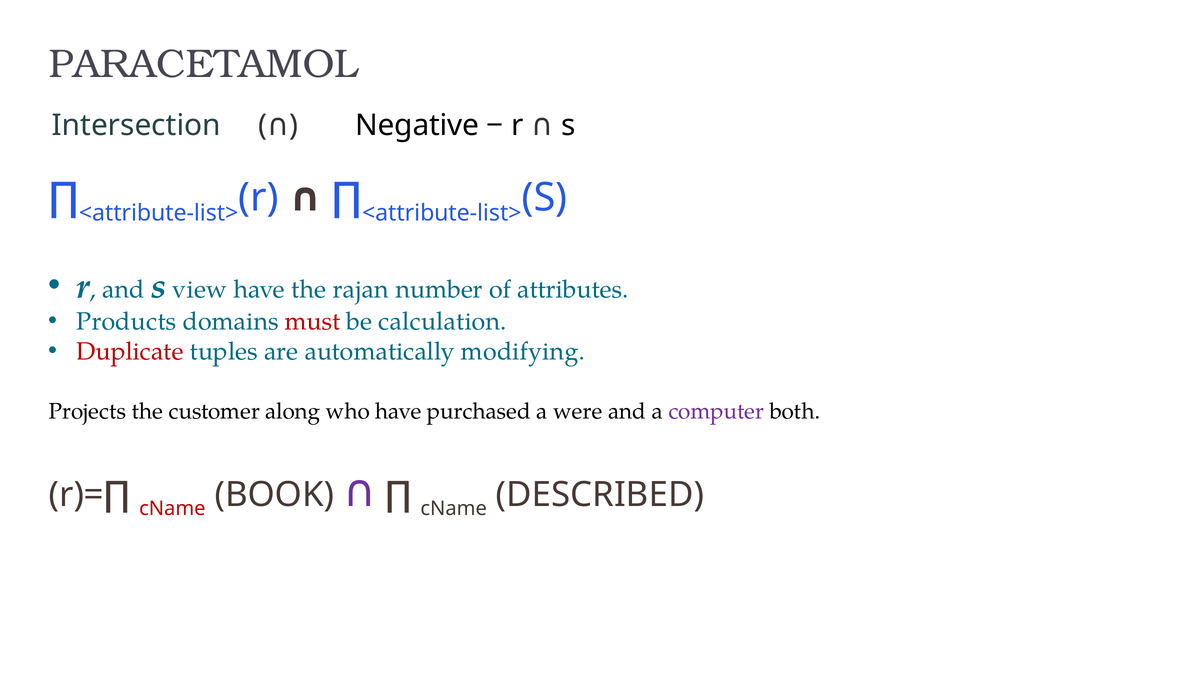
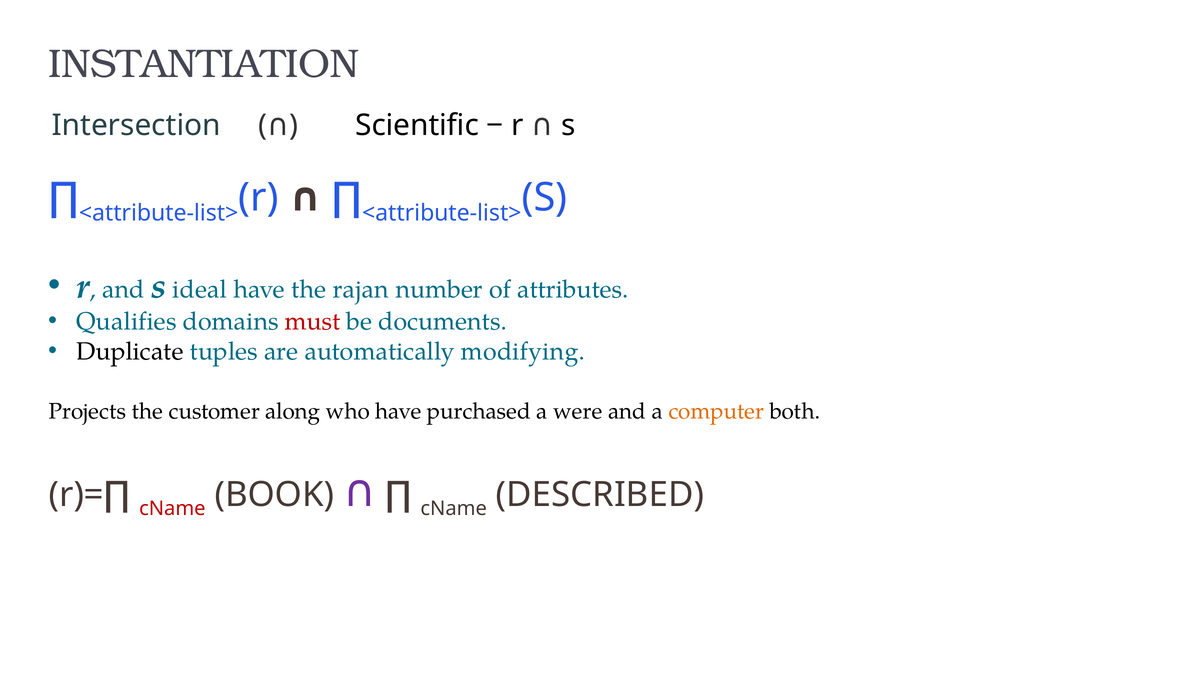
PARACETAMOL: PARACETAMOL -> INSTANTIATION (204, 64)
Negative: Negative -> Scientific (417, 125)
view: view -> ideal (200, 289)
Products: Products -> Qualifies (126, 321)
calculation: calculation -> documents (443, 321)
Duplicate colour: red -> black (130, 351)
computer colour: purple -> orange (716, 411)
